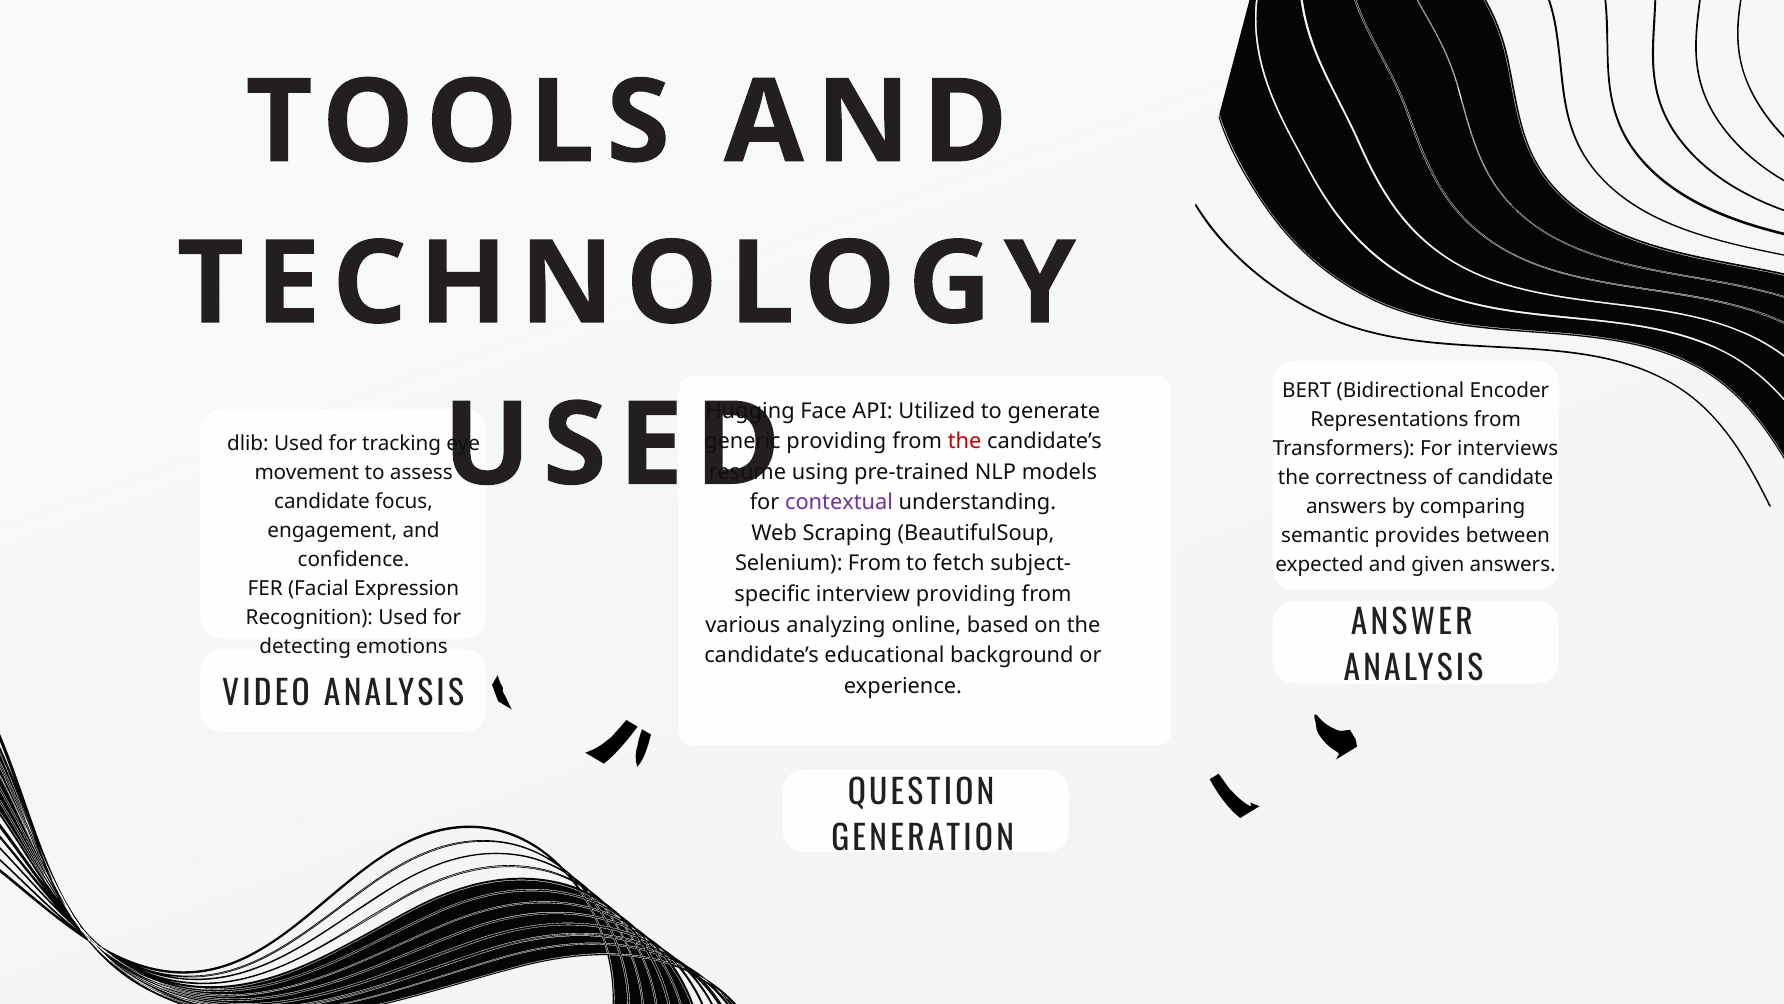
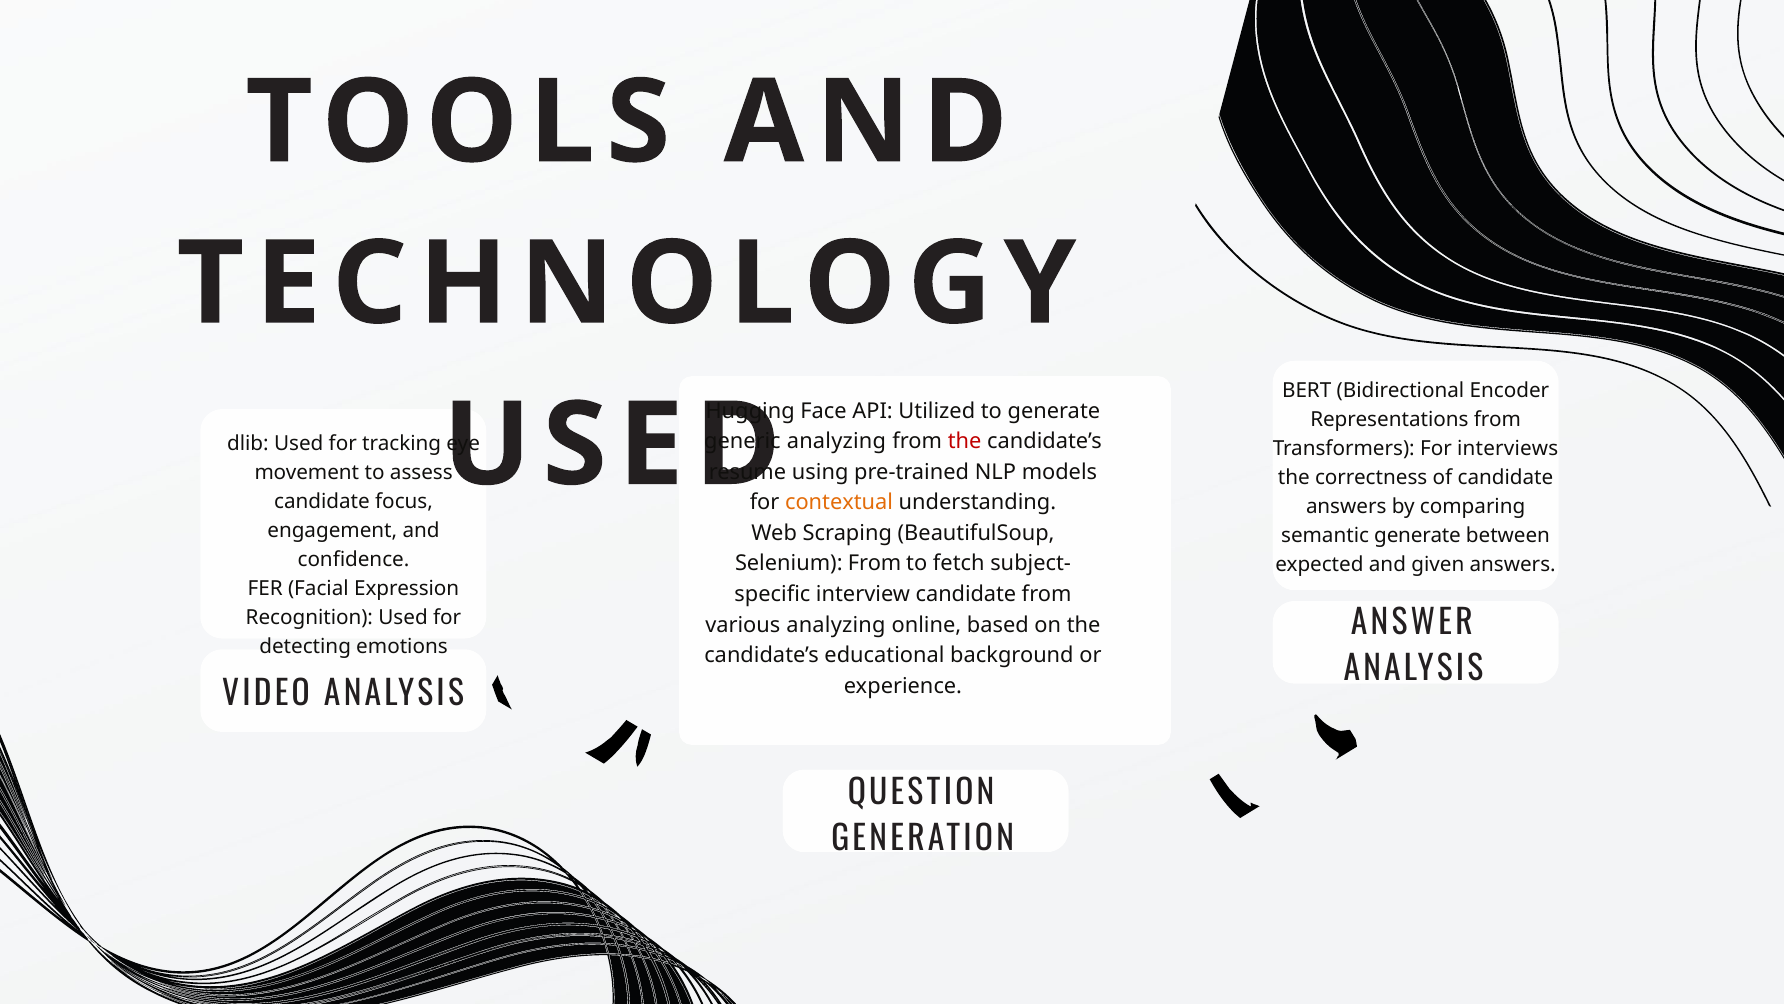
providing: providing -> analyzing (836, 441)
contextual colour: purple -> orange (839, 502)
semantic provides: provides -> generate (1418, 535)
interview providing: providing -> candidate (966, 594)
